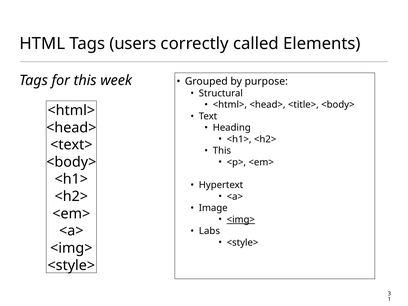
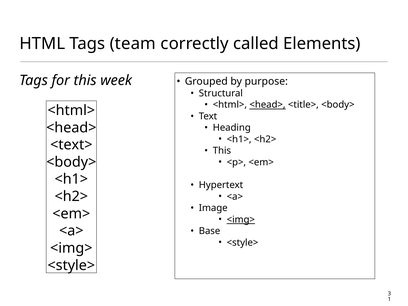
users: users -> team (133, 44)
<head> underline: none -> present (268, 105)
Labs: Labs -> Base (210, 231)
